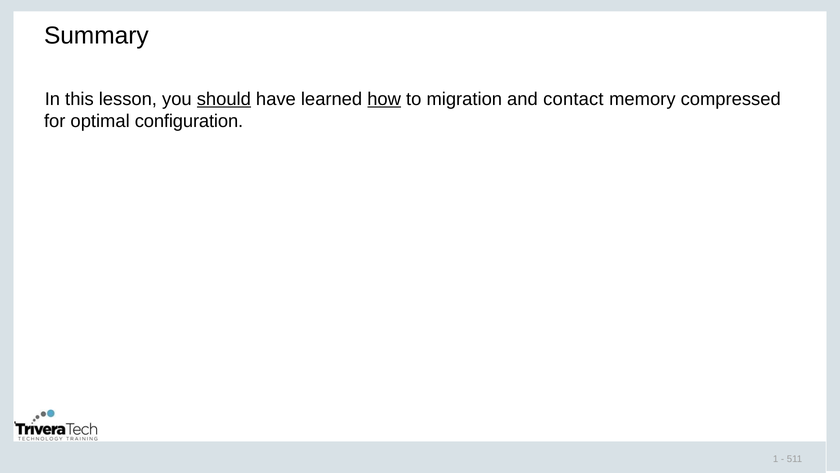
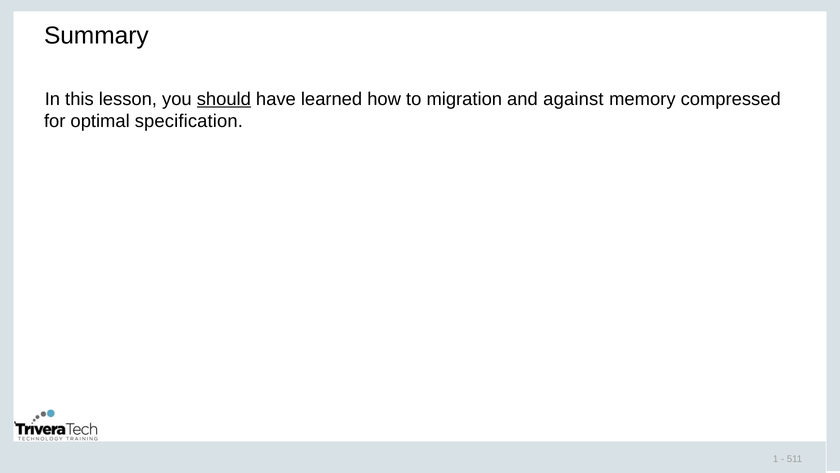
how underline: present -> none (384, 99)
contact: contact -> against (573, 99)
configuration: configuration -> specification (189, 121)
